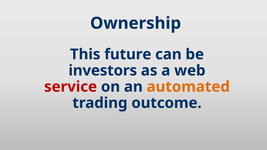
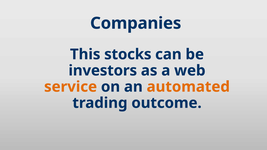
Ownership: Ownership -> Companies (136, 23)
future: future -> stocks (128, 54)
service colour: red -> orange (71, 87)
